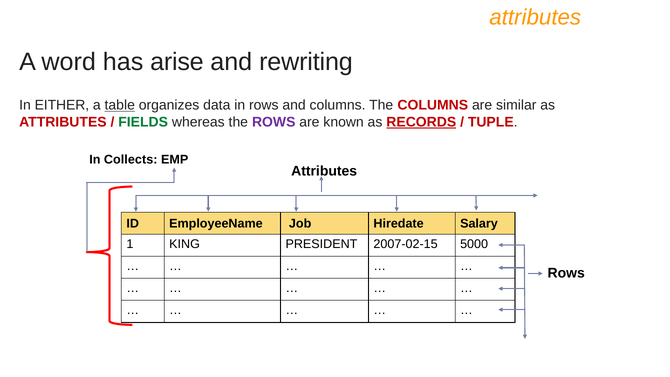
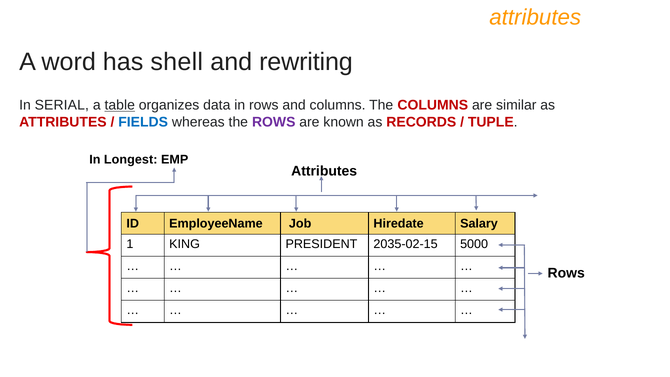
arise: arise -> shell (177, 62)
EITHER: EITHER -> SERIAL (62, 105)
FIELDS colour: green -> blue (143, 122)
RECORDS underline: present -> none (421, 122)
Collects: Collects -> Longest (131, 160)
2007-02-15: 2007-02-15 -> 2035-02-15 (406, 244)
